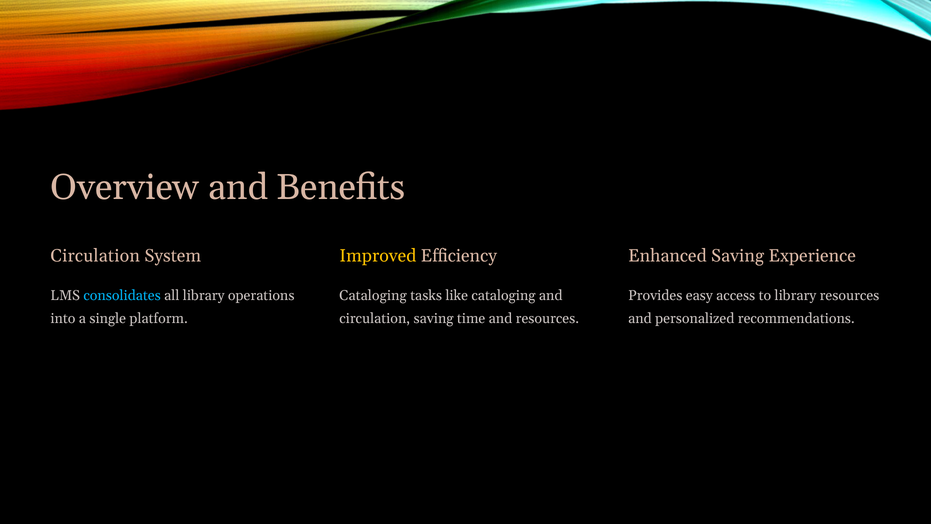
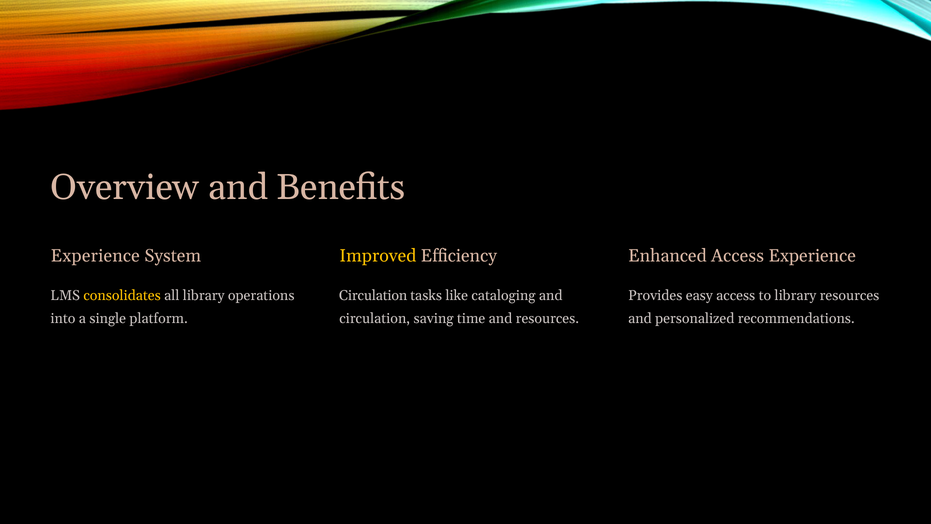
Circulation: Circulation -> Experience (95, 256)
Enhanced Saving: Saving -> Access (738, 256)
consolidates colour: light blue -> yellow (122, 295)
Cataloging: Cataloging -> Circulation (373, 295)
